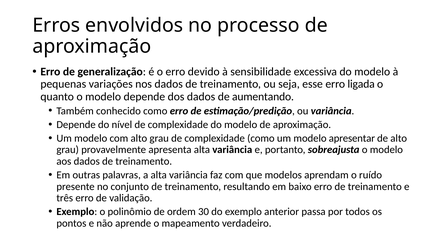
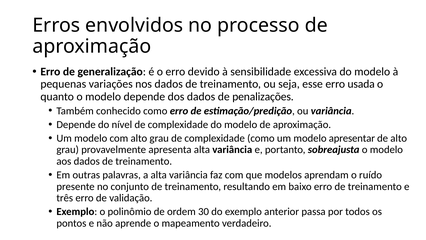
ligada: ligada -> usada (361, 84)
aumentando: aumentando -> penalizações (263, 96)
